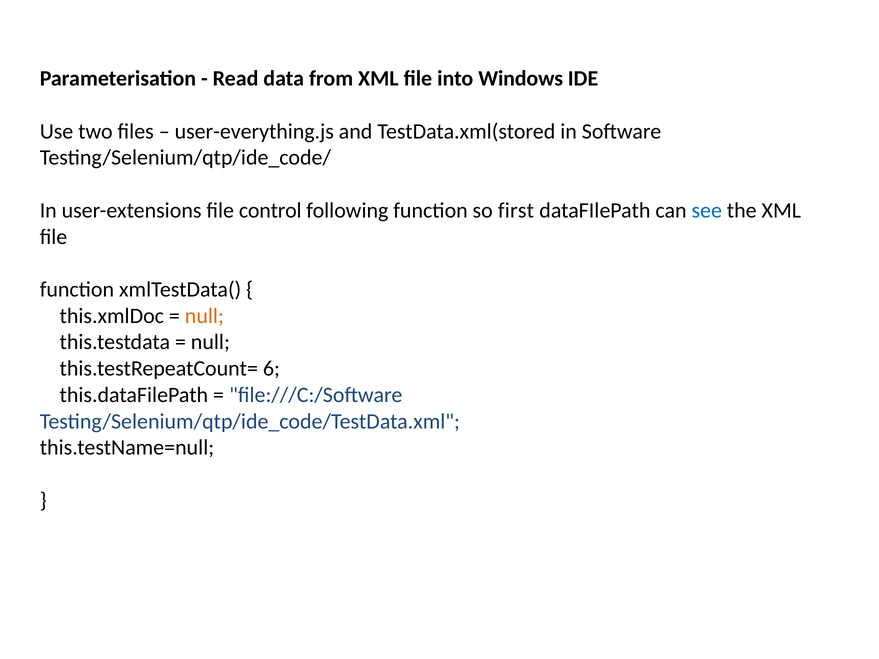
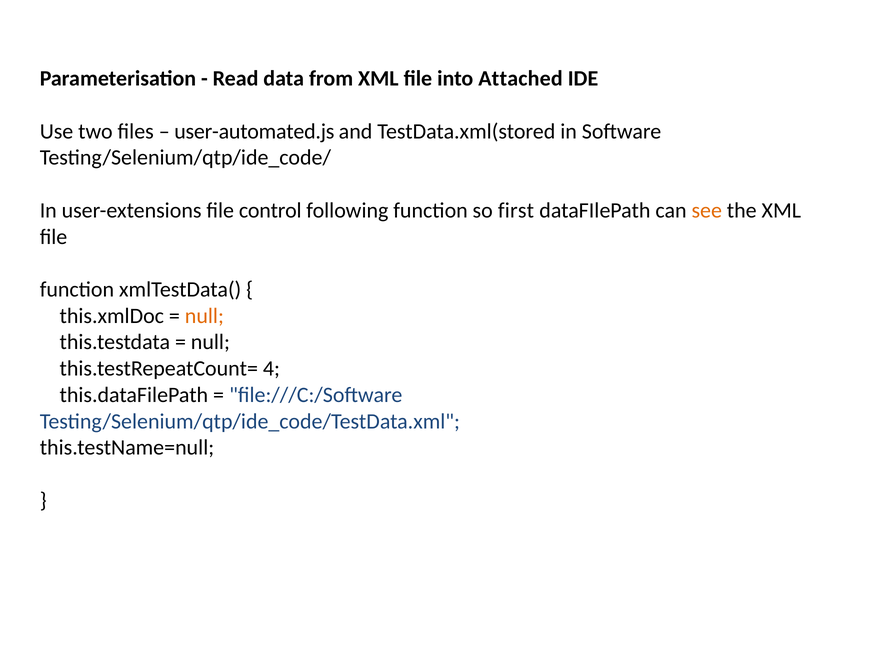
Windows: Windows -> Attached (521, 79)
user-everything.js: user-everything.js -> user-automated.js (254, 131)
see colour: blue -> orange (707, 211)
6: 6 -> 4 (271, 369)
